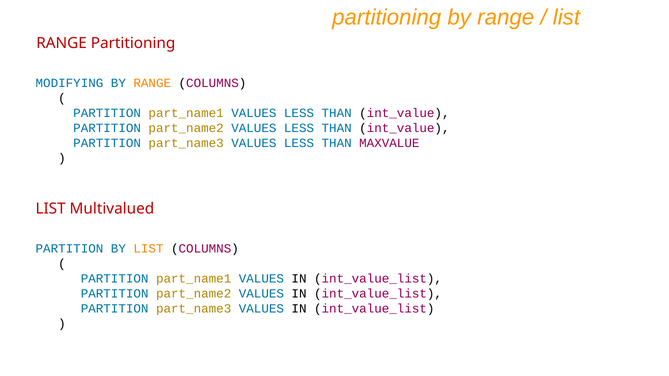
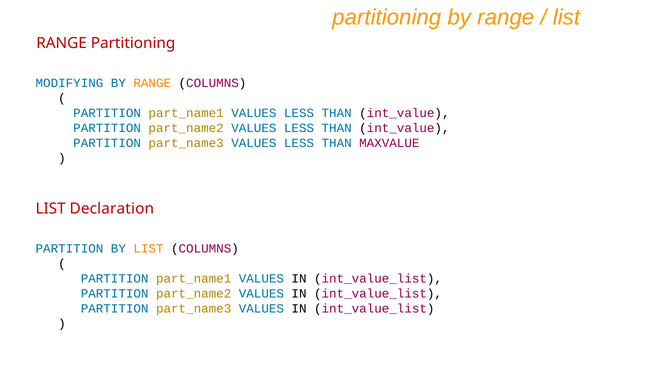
Multivalued: Multivalued -> Declaration (112, 209)
